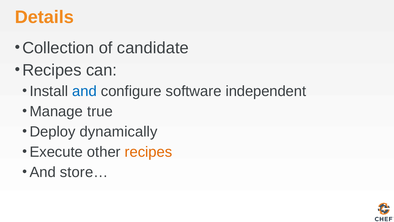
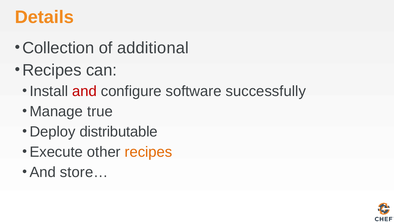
candidate: candidate -> additional (153, 48)
and colour: blue -> red (85, 91)
independent: independent -> successfully (266, 91)
dynamically: dynamically -> distributable (119, 132)
